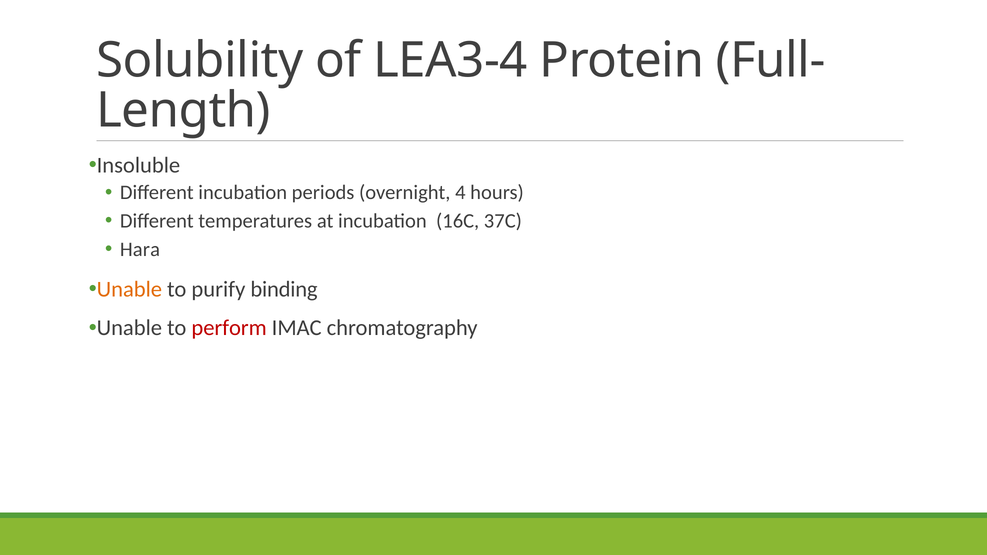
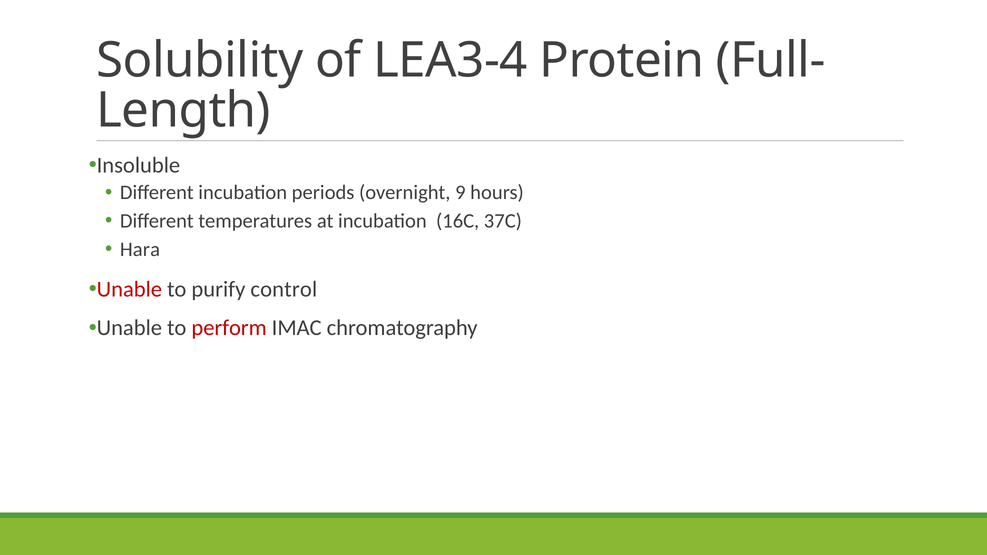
4: 4 -> 9 (460, 193)
Unable colour: orange -> red (129, 289)
binding: binding -> control (284, 289)
